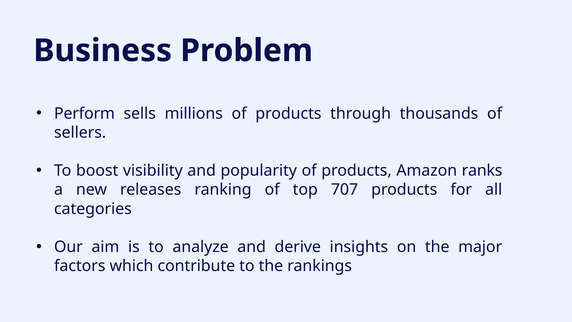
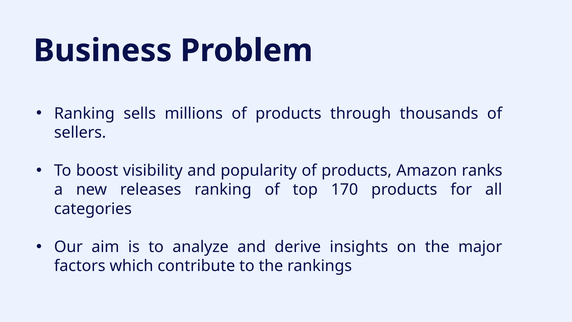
Perform: Perform -> Ranking (84, 113)
707: 707 -> 170 (345, 190)
